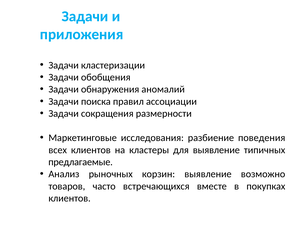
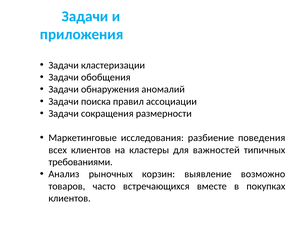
для выявление: выявление -> важностей (216, 150)
предлагаемые: предлагаемые -> требованиями (81, 162)
